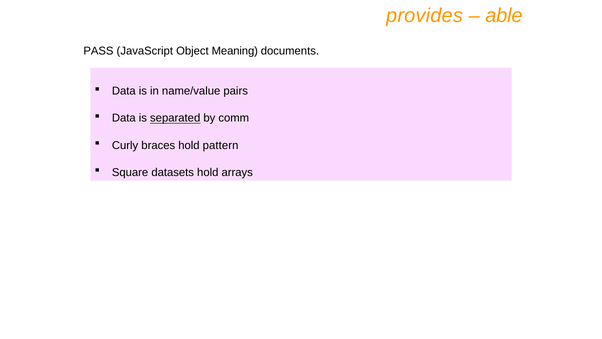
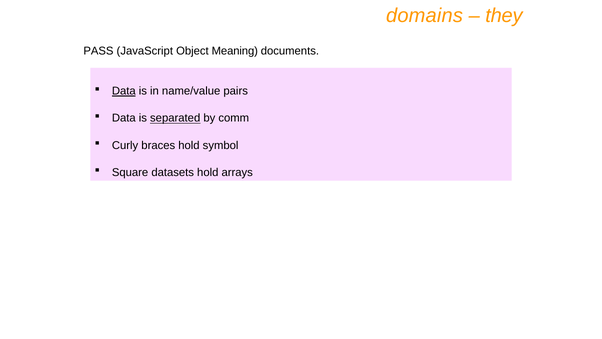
provides: provides -> domains (425, 16)
able: able -> they (504, 16)
Data underline: none -> present (124, 91)
pattern: pattern -> symbol (221, 145)
